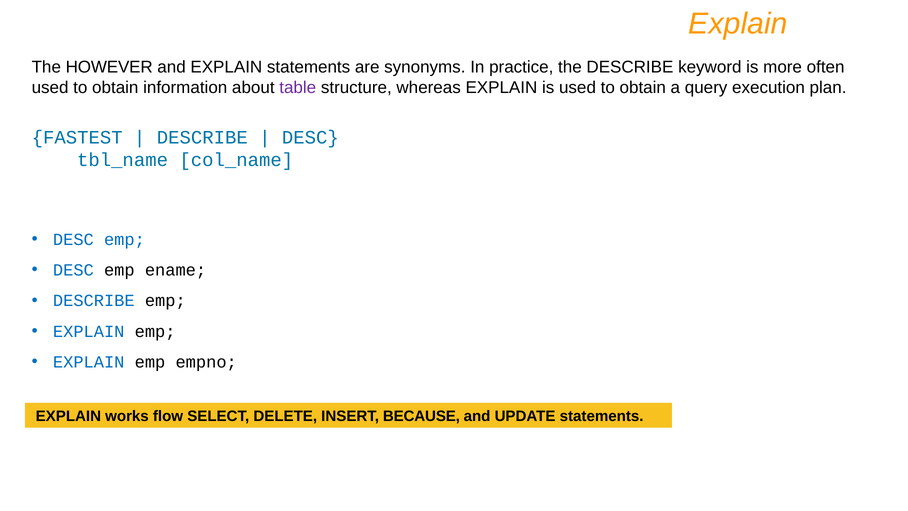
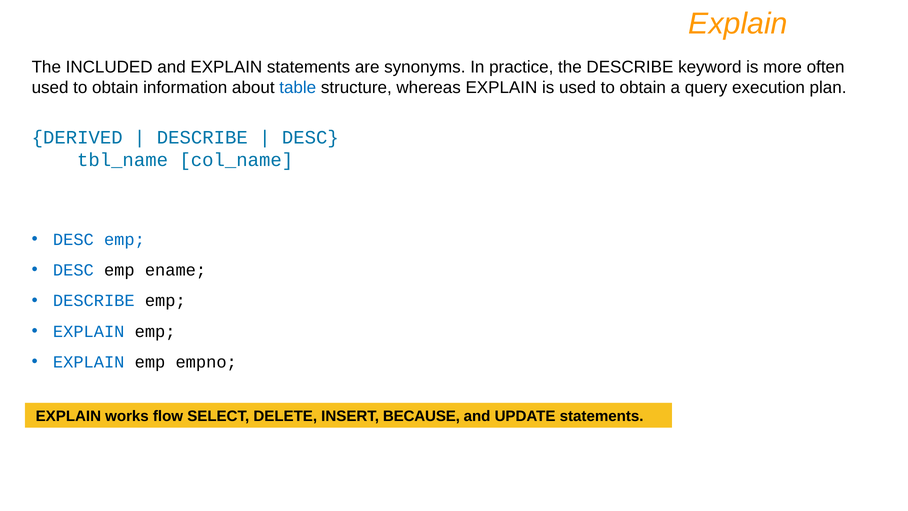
HOWEVER: HOWEVER -> INCLUDED (109, 67)
table colour: purple -> blue (298, 88)
FASTEST: FASTEST -> DERIVED (77, 137)
